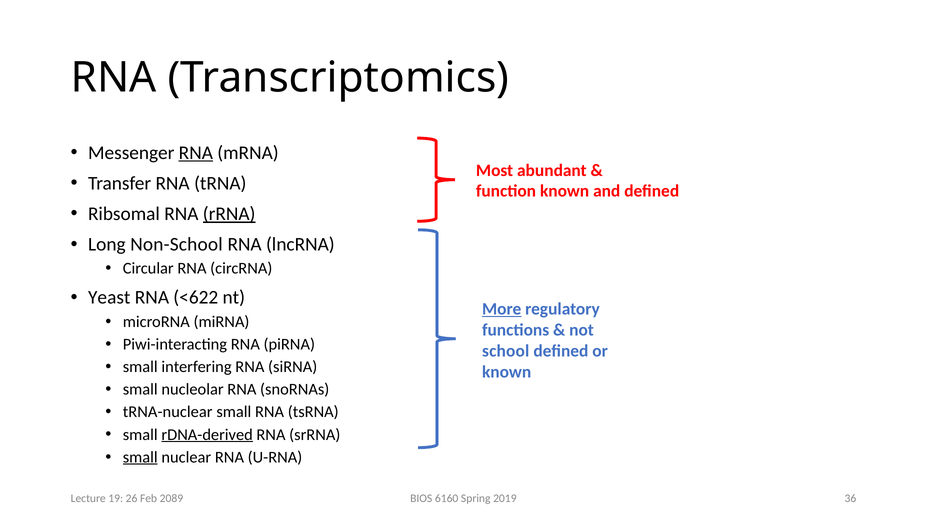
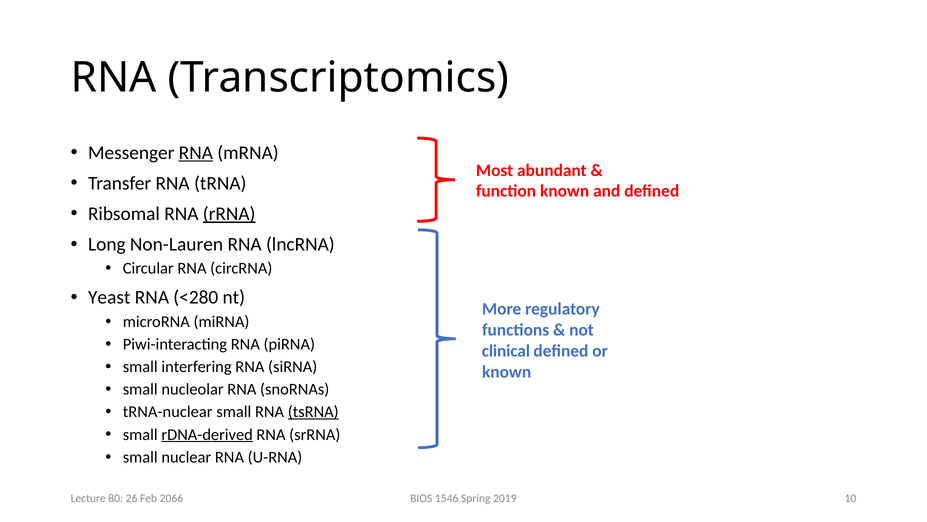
Non-School: Non-School -> Non-Lauren (177, 244)
<622: <622 -> <280 (196, 297)
More underline: present -> none (502, 309)
school: school -> clinical (506, 351)
tsRNA underline: none -> present (313, 412)
small underline: present -> none (140, 457)
6160: 6160 -> 1546 (447, 498)
36: 36 -> 10 (850, 498)
19: 19 -> 80 (116, 498)
2089: 2089 -> 2066 (171, 498)
